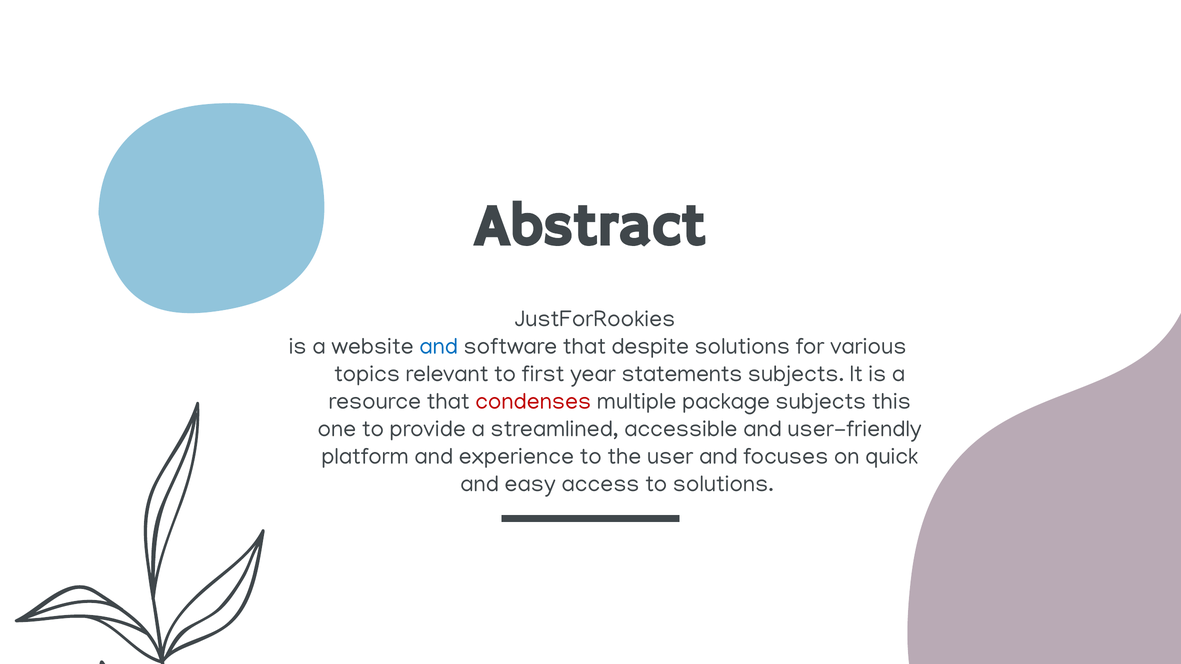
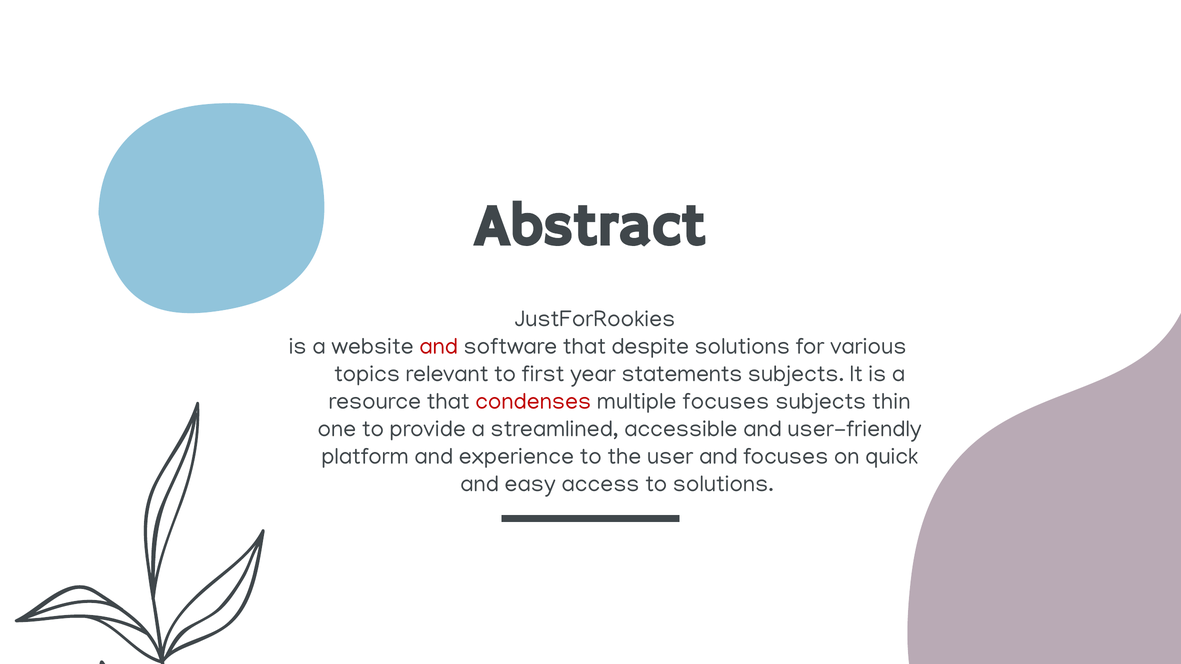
and colour: blue -> red (439, 346)
multiple package: package -> focuses (726, 401)
this: this -> thin (891, 401)
